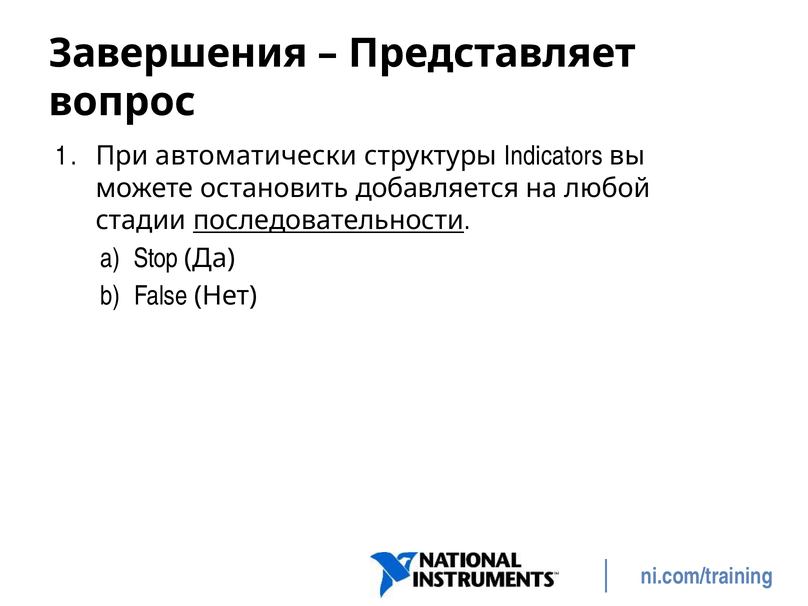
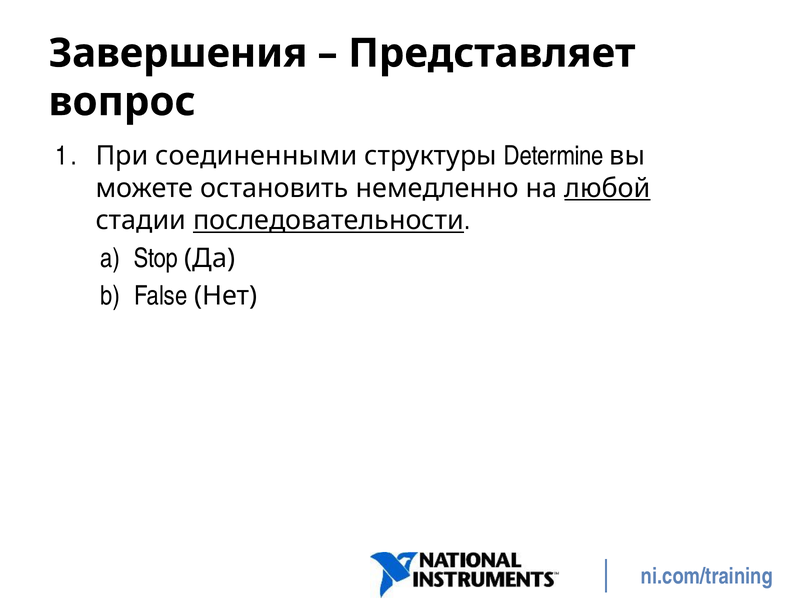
автоматически: автоматически -> соединенными (256, 156)
Indicators: Indicators -> Determine (554, 156)
добавляется: добавляется -> немедленно (437, 188)
любой underline: none -> present (607, 188)
